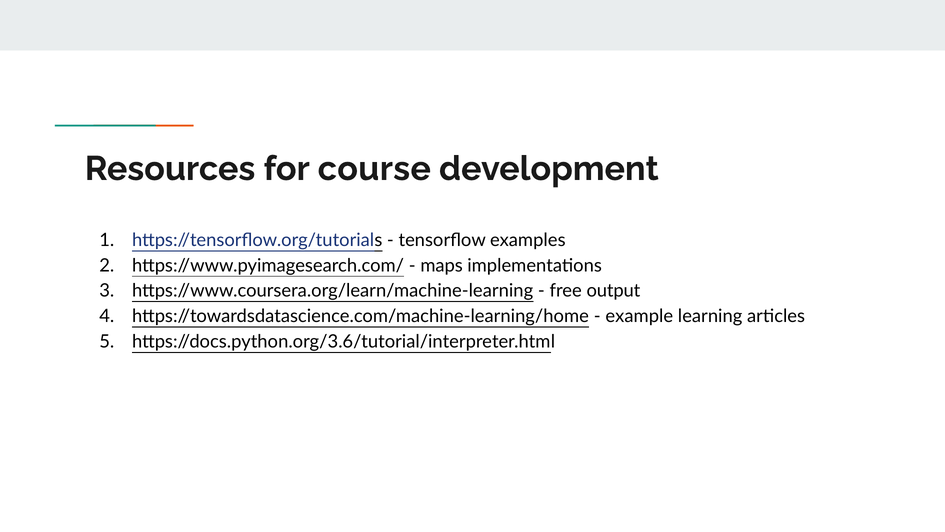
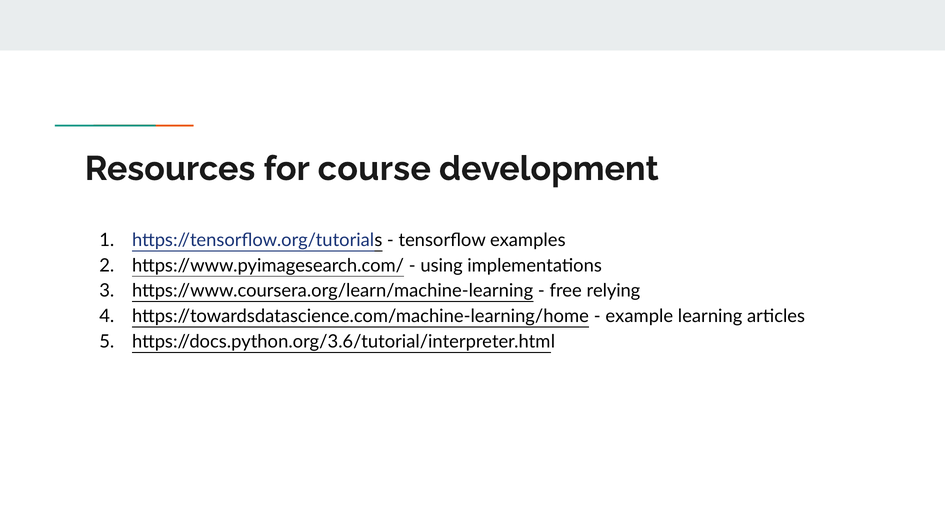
maps: maps -> using (442, 265)
output: output -> relying (613, 291)
